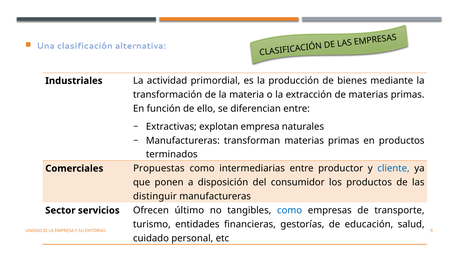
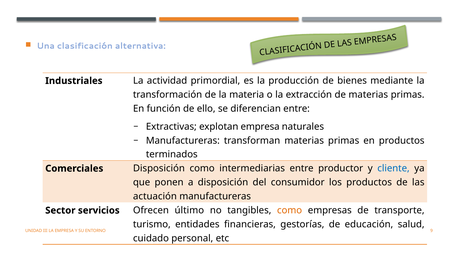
Comerciales Propuestas: Propuestas -> Disposición (159, 168)
distinguir: distinguir -> actuación (155, 196)
como colour: blue -> orange (290, 210)
